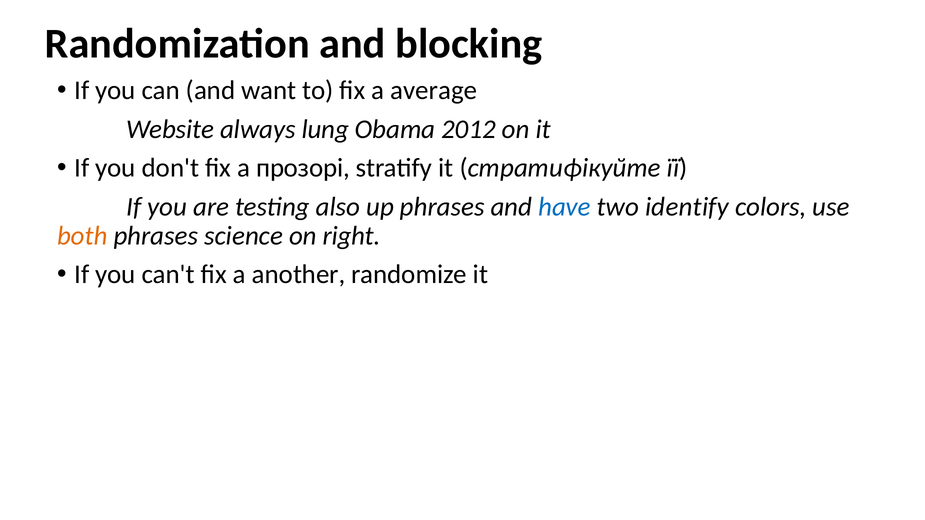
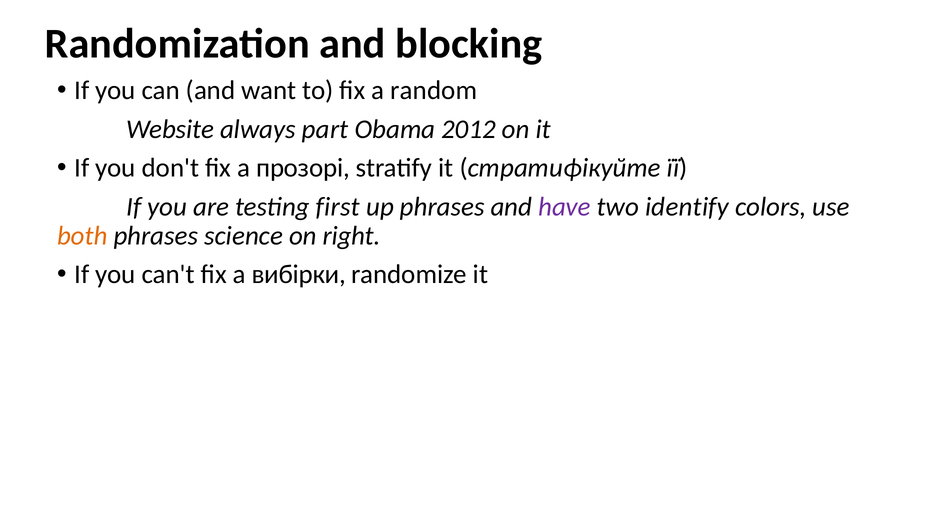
average: average -> random (434, 91)
lung: lung -> part (325, 129)
also: also -> first (338, 207)
have colour: blue -> purple (565, 207)
another: another -> вибірки (299, 275)
